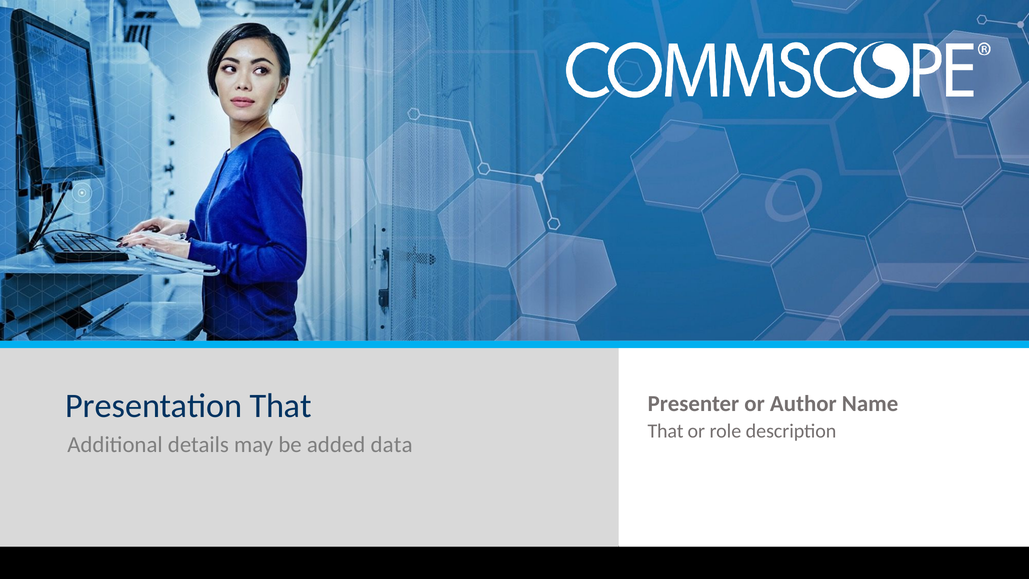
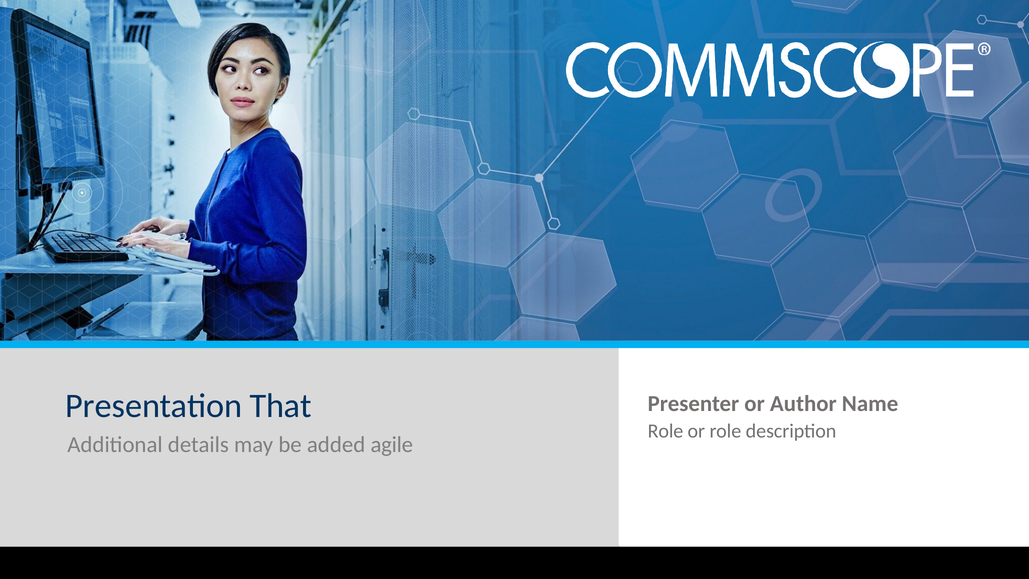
That: That -> Role (666, 431)
data: data -> agile (392, 445)
